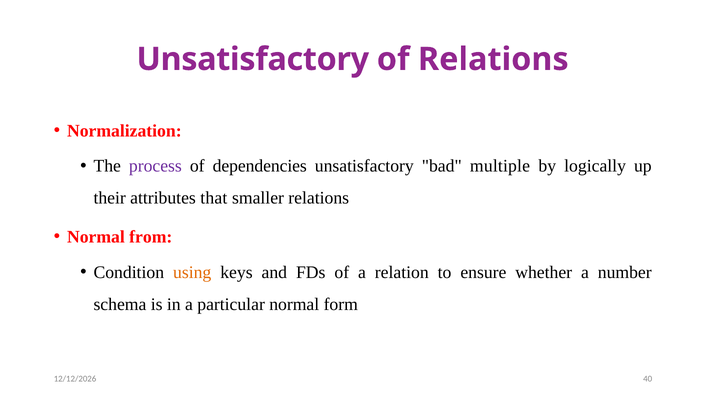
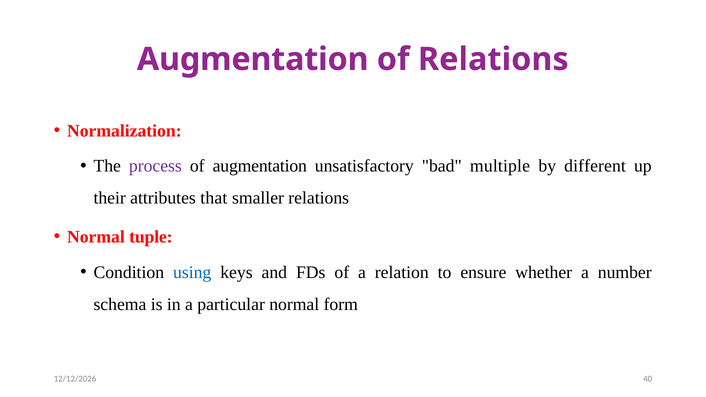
Unsatisfactory: Unsatisfactory -> Augmentation (253, 59)
of dependencies: dependencies -> augmentation (260, 166)
logically: logically -> different (595, 166)
from: from -> tuple (151, 237)
using colour: orange -> blue (192, 273)
